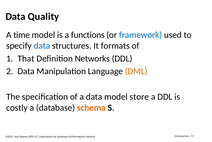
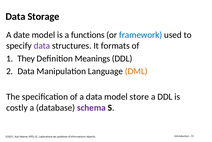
Quality: Quality -> Storage (44, 16)
time: time -> date (22, 35)
data colour: blue -> purple (42, 46)
That: That -> They (26, 58)
Networks: Networks -> Meanings (92, 58)
schema colour: orange -> purple (91, 107)
